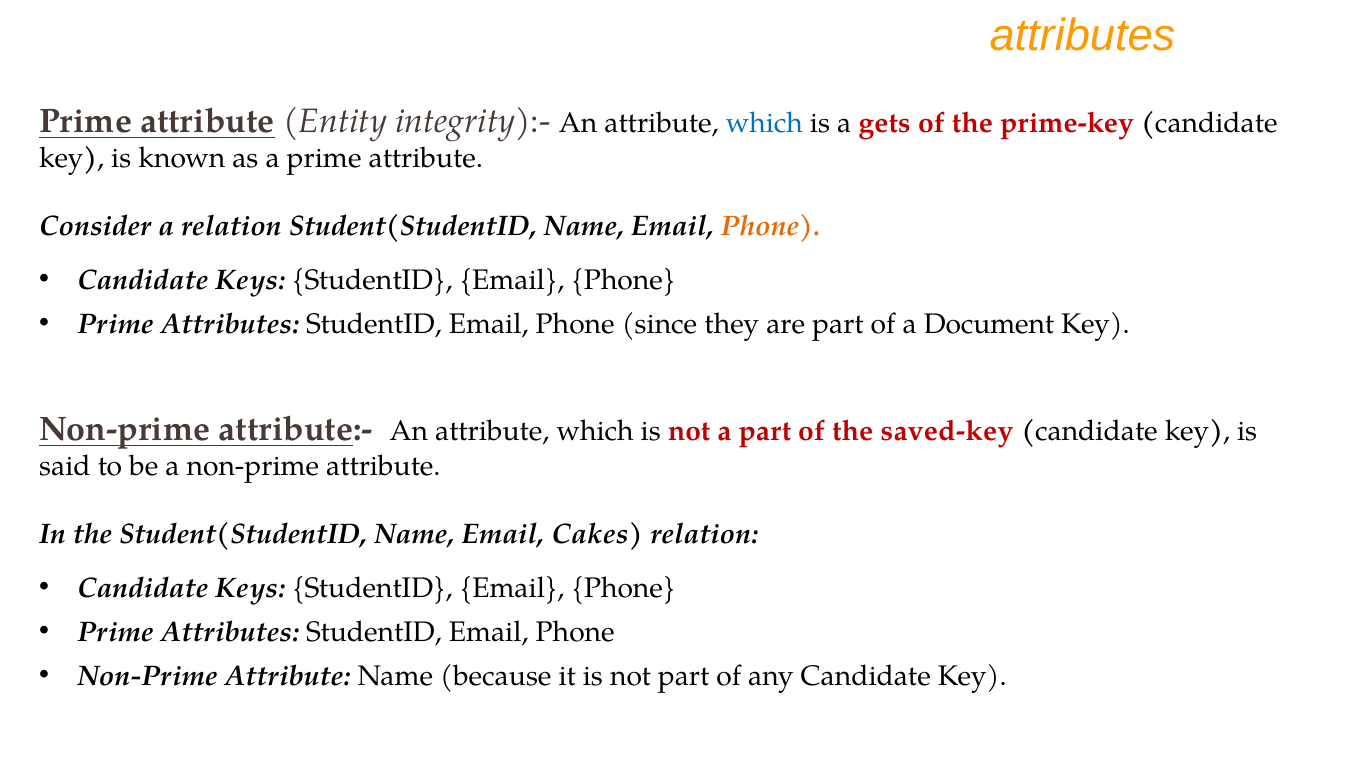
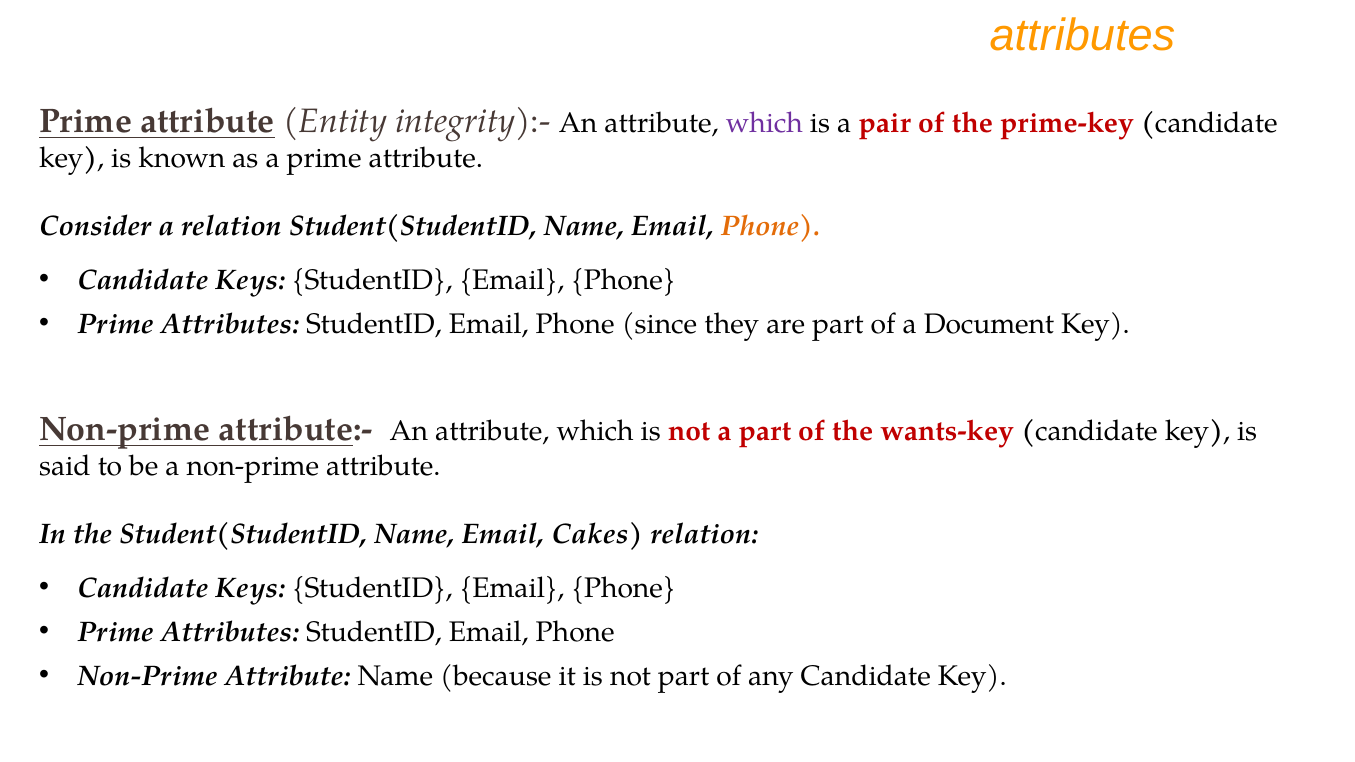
which colour: blue -> purple (764, 123)
gets: gets -> pair (885, 123)
saved-key: saved-key -> wants-key (947, 431)
